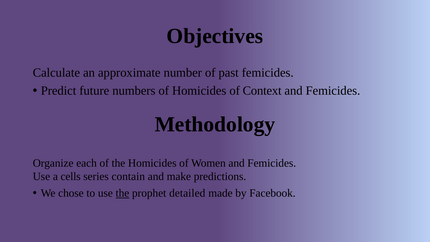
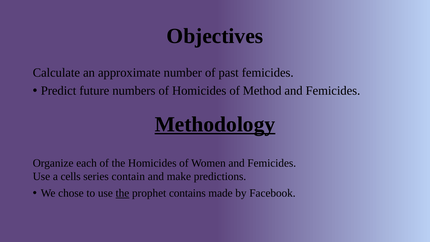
Context: Context -> Method (262, 91)
Methodology underline: none -> present (215, 124)
detailed: detailed -> contains (187, 193)
